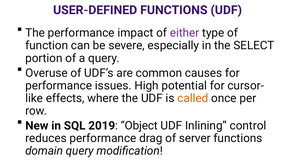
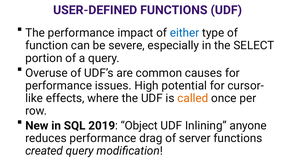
either colour: purple -> blue (185, 33)
control: control -> anyone (248, 126)
domain: domain -> created (44, 151)
